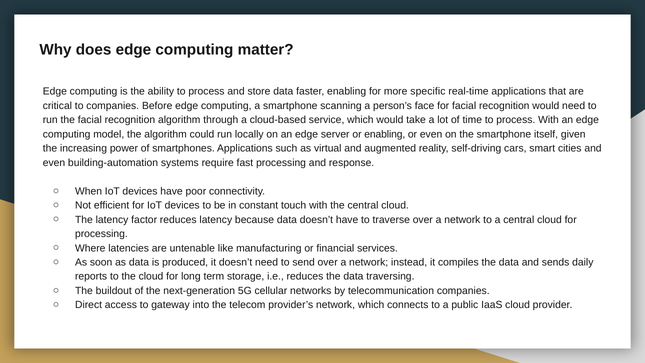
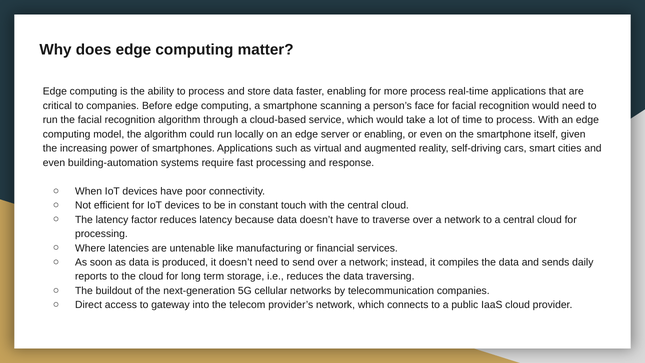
more specific: specific -> process (428, 91)
